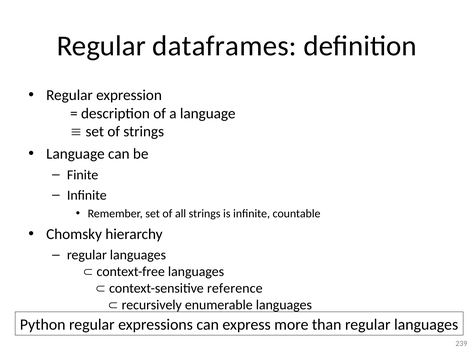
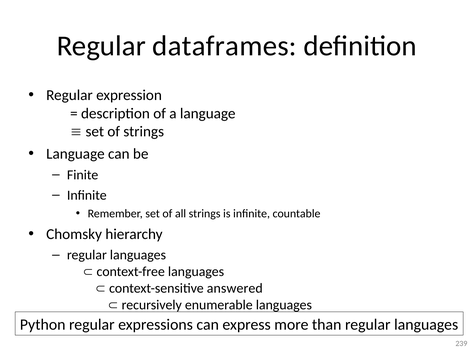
reference: reference -> answered (235, 289)
